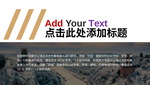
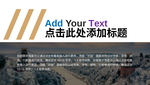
Add colour: red -> blue (54, 23)
